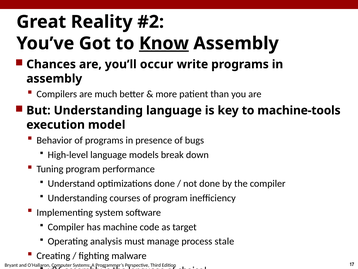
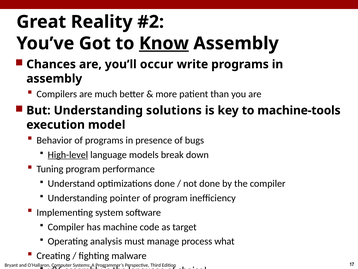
Understanding language: language -> solutions (174, 110)
High-level underline: none -> present (68, 154)
courses: courses -> pointer (125, 198)
stale: stale -> what (224, 241)
